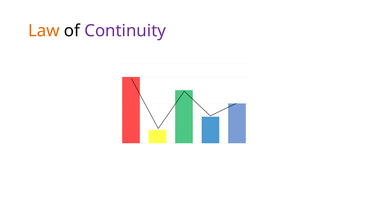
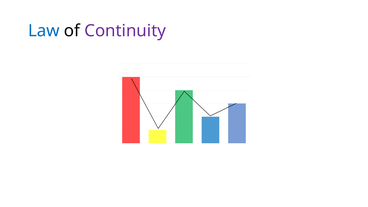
Law colour: orange -> blue (44, 31)
